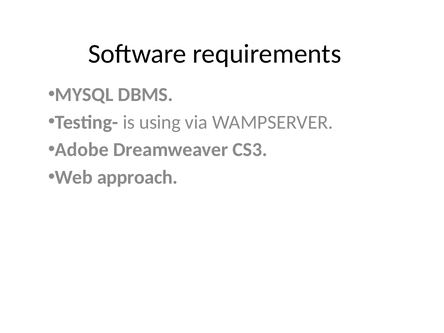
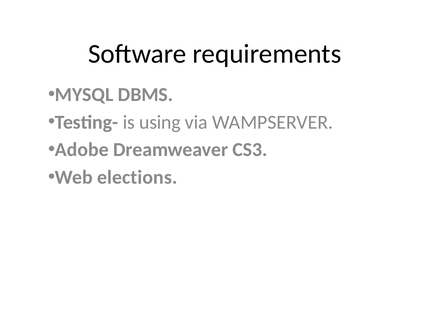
approach: approach -> elections (137, 177)
